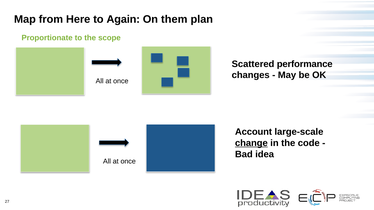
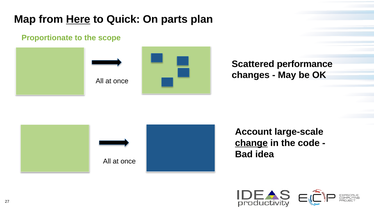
Here underline: none -> present (78, 19)
Again: Again -> Quick (123, 19)
them: them -> parts (174, 19)
